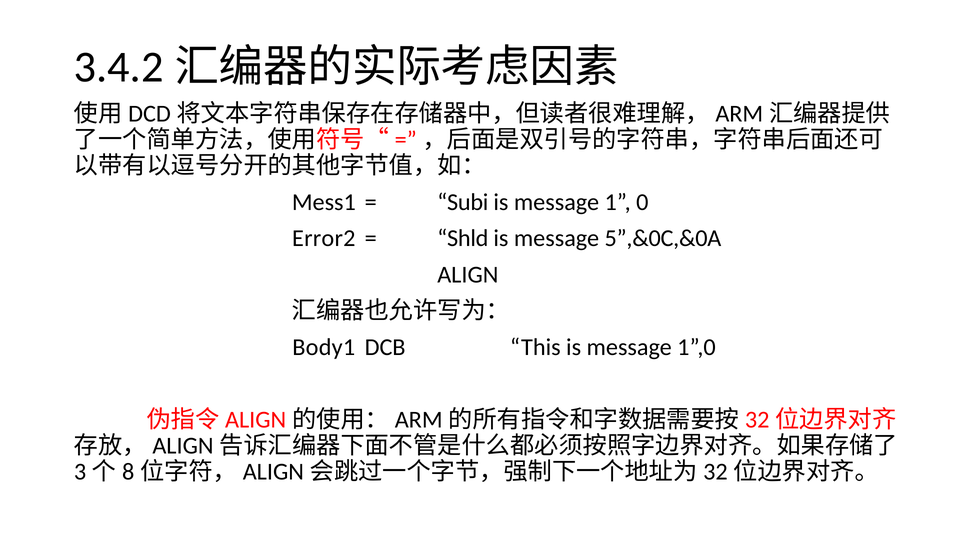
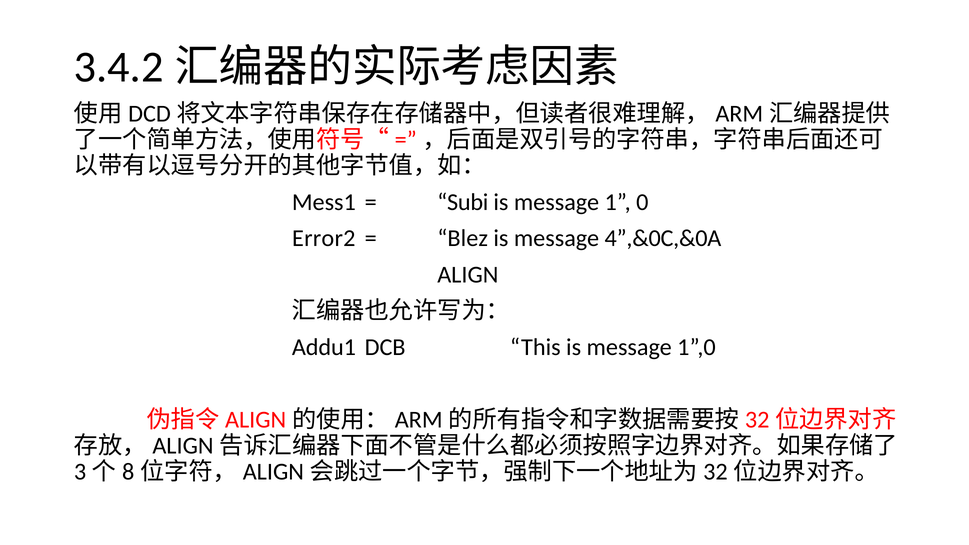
Shld: Shld -> Blez (463, 238)
5”,&0C,&0A: 5”,&0C,&0A -> 4”,&0C,&0A (663, 238)
Body1: Body1 -> Addu1 (324, 347)
